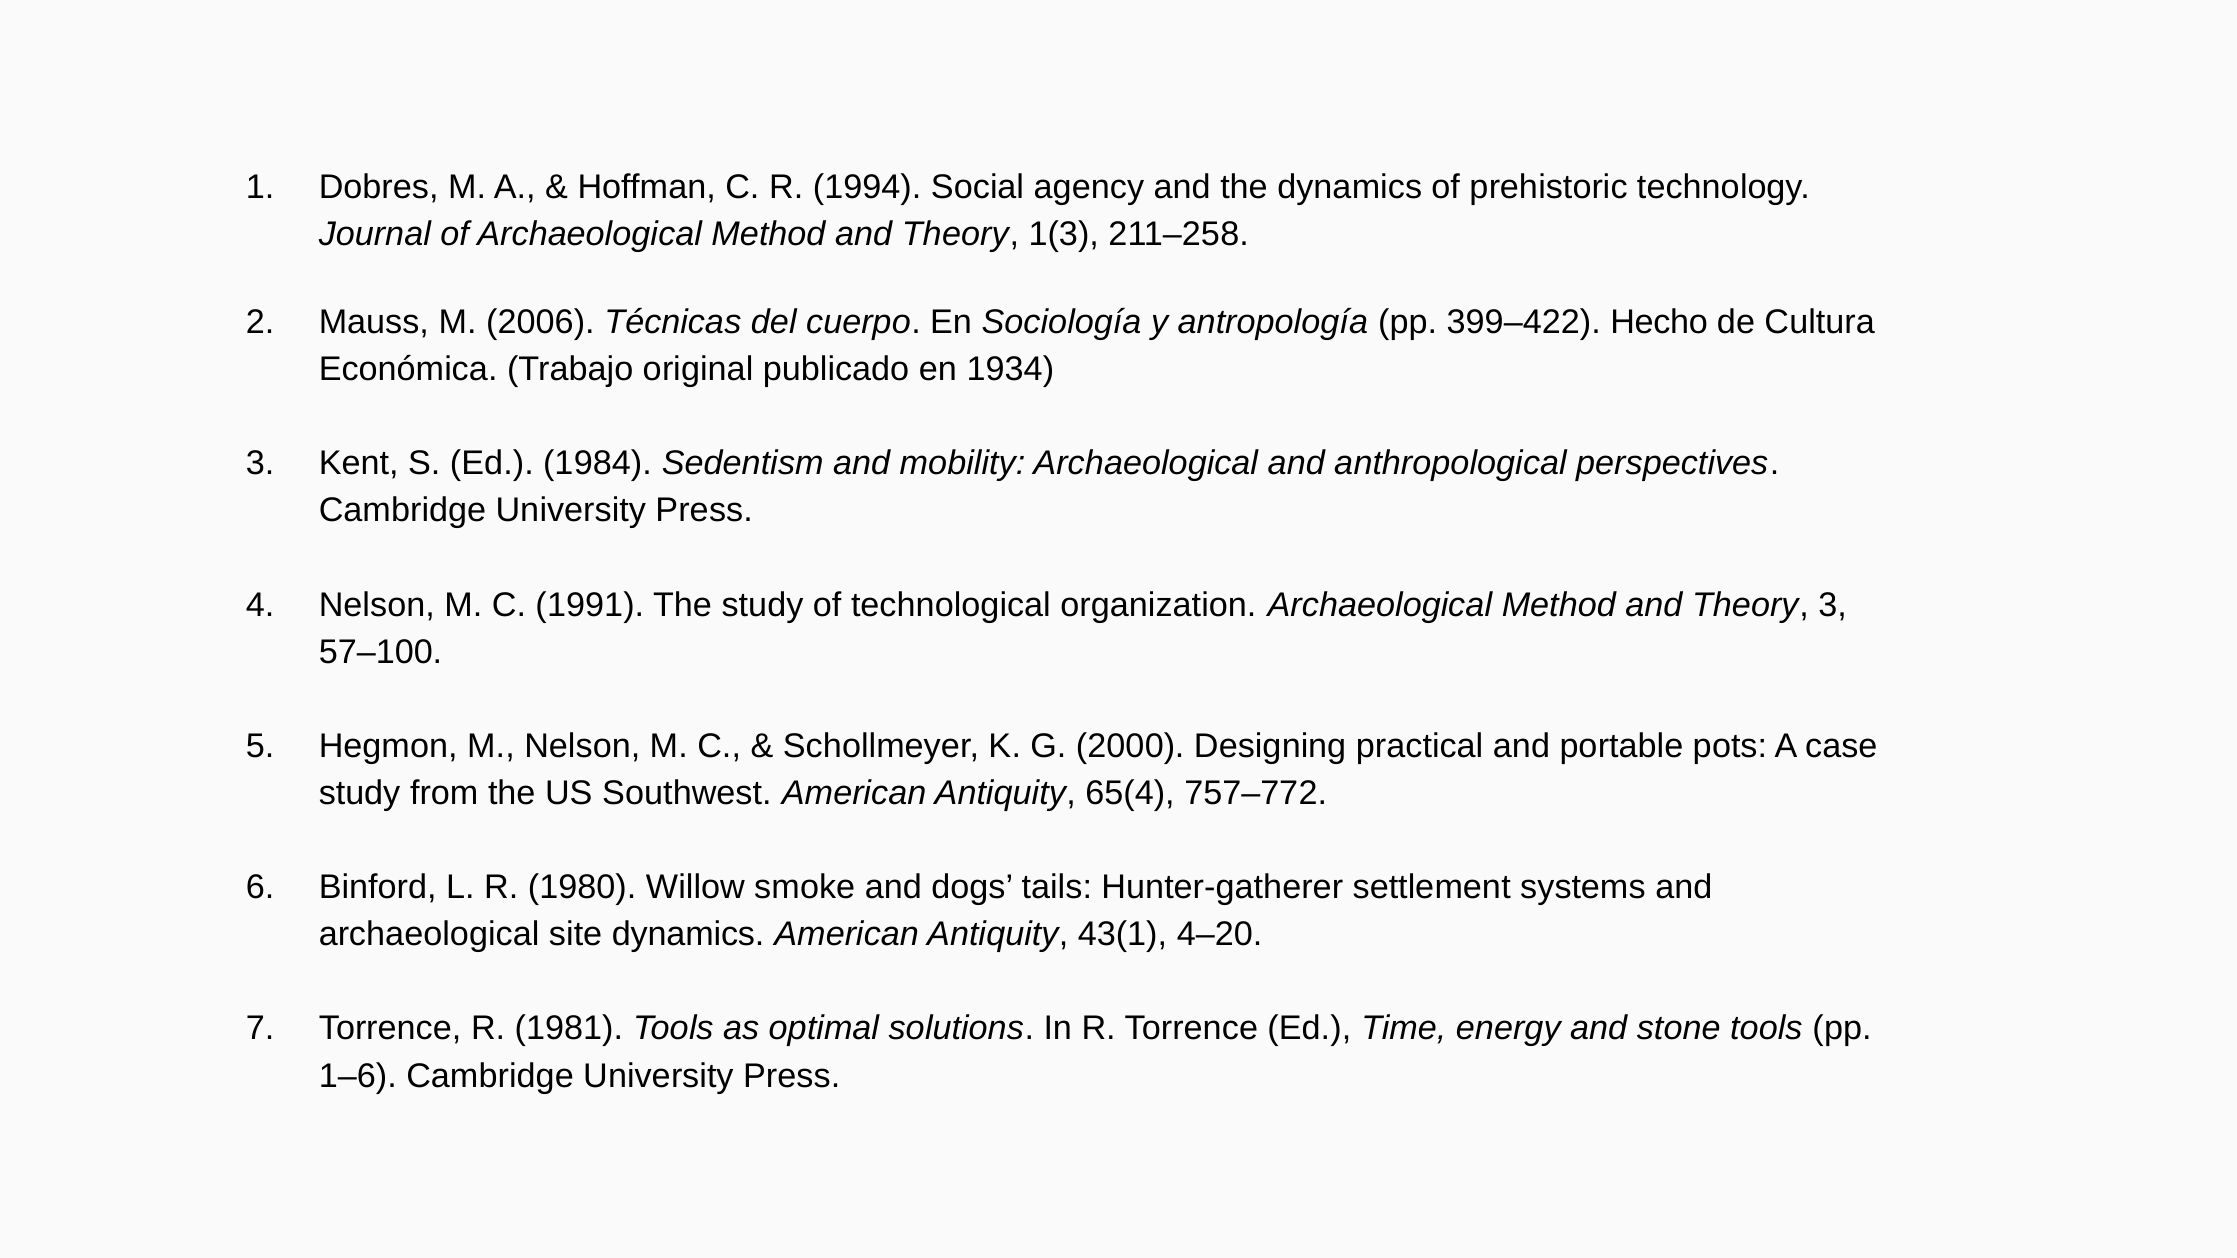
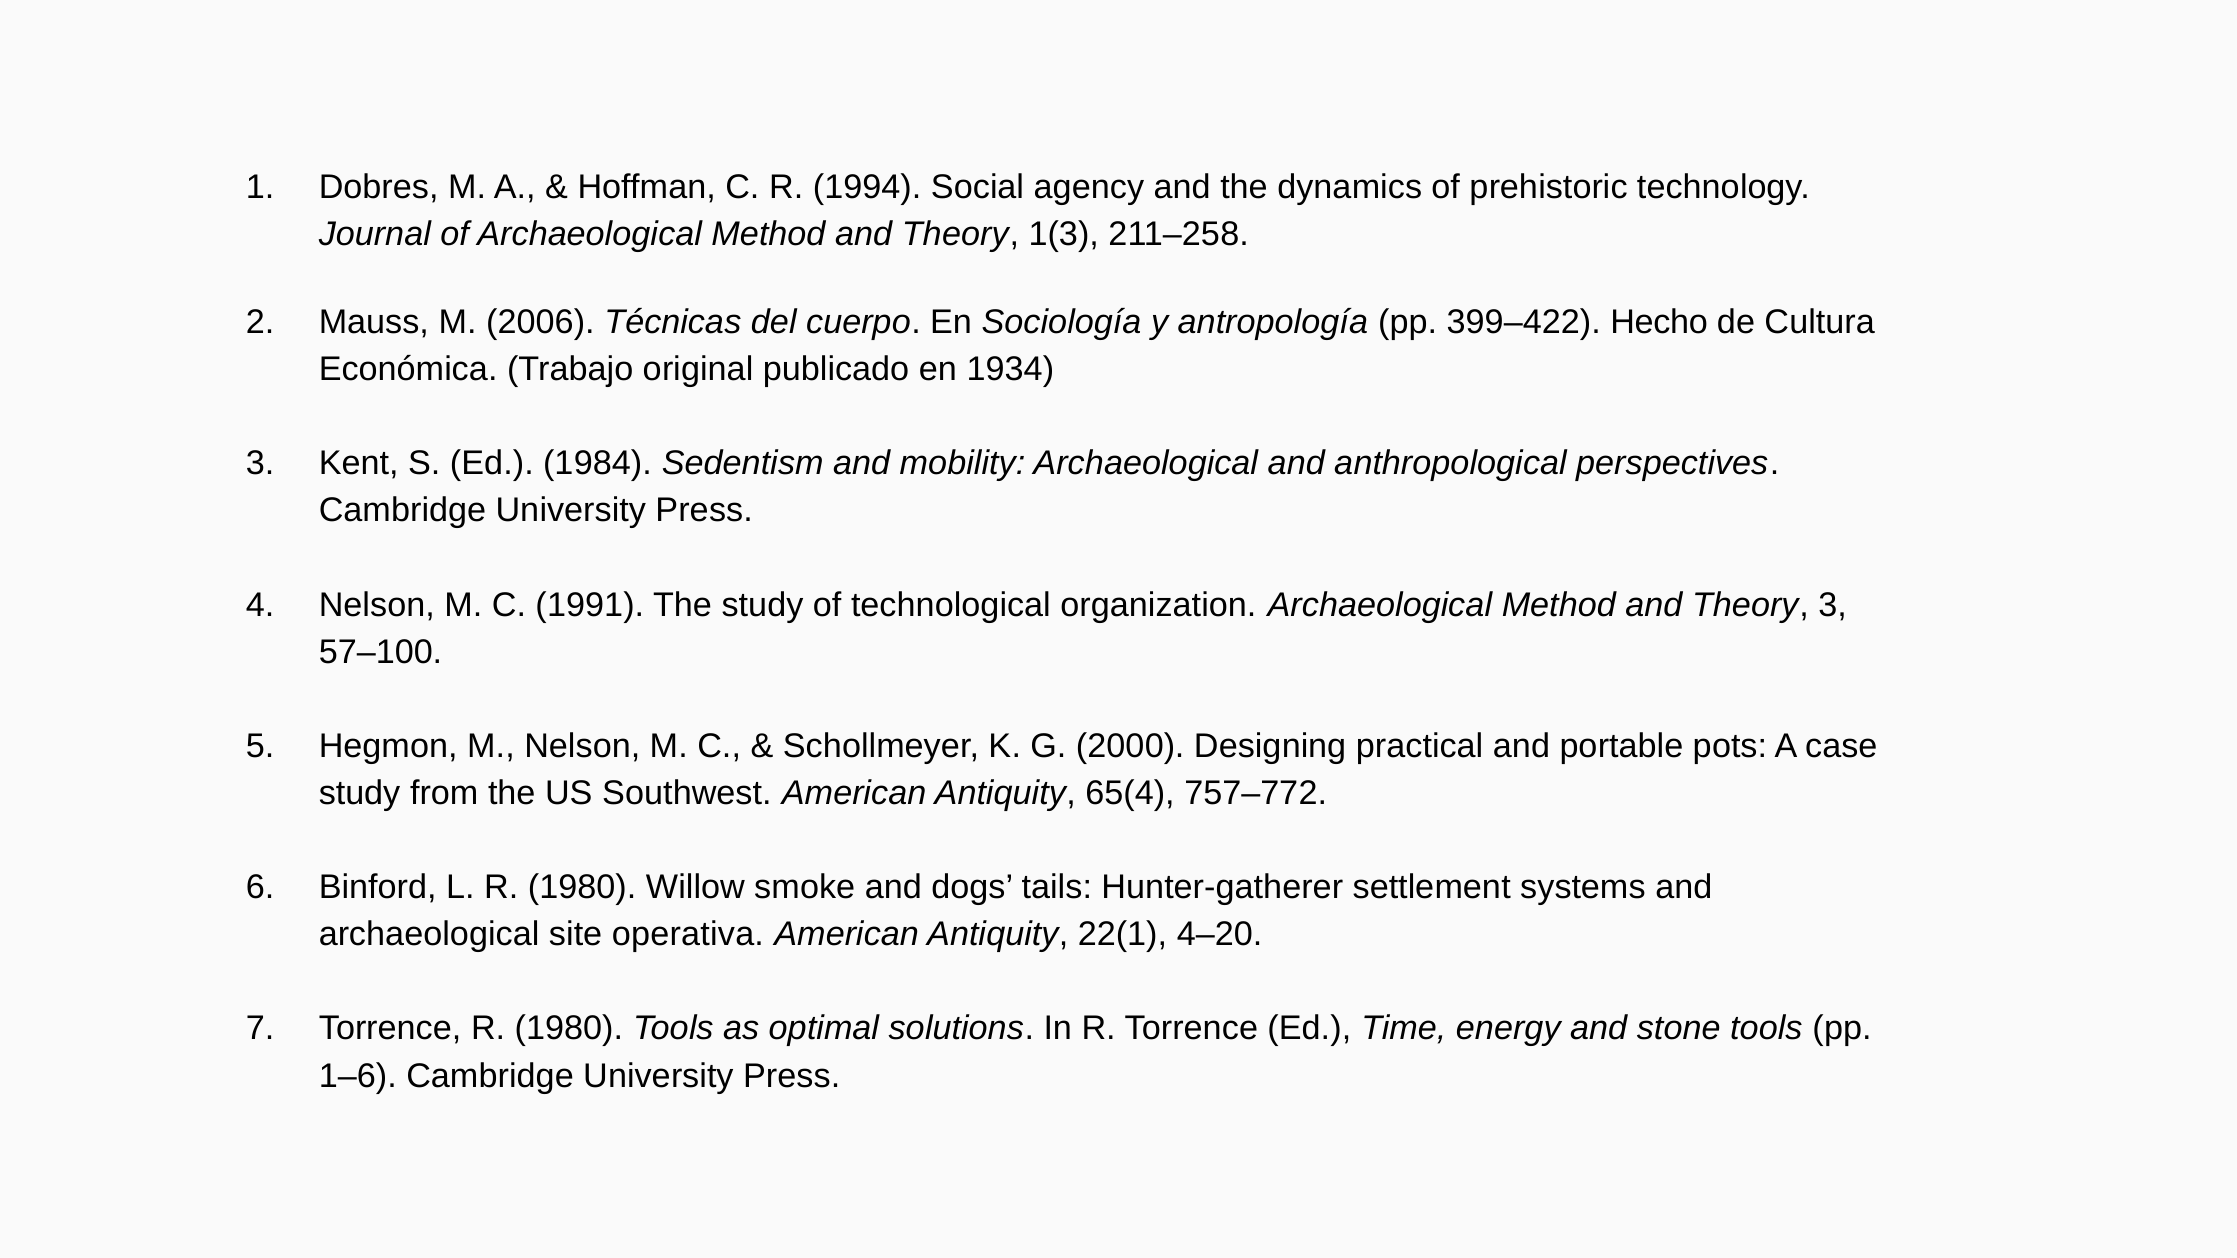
site dynamics: dynamics -> operativa (688, 935)
43(1: 43(1 -> 22(1 (1122, 935)
Torrence R 1981: 1981 -> 1980 (569, 1029)
